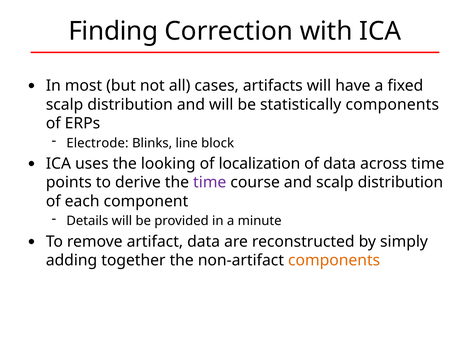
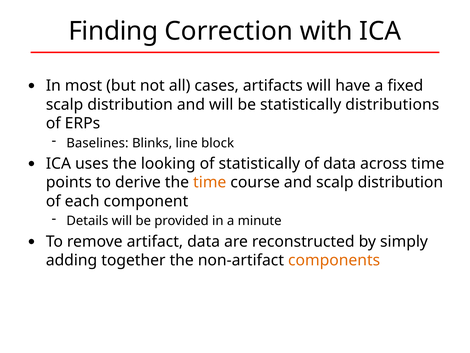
statistically components: components -> distributions (392, 104)
Electrode: Electrode -> Baselines (97, 143)
of localization: localization -> statistically (259, 163)
time colour: purple -> orange (210, 182)
